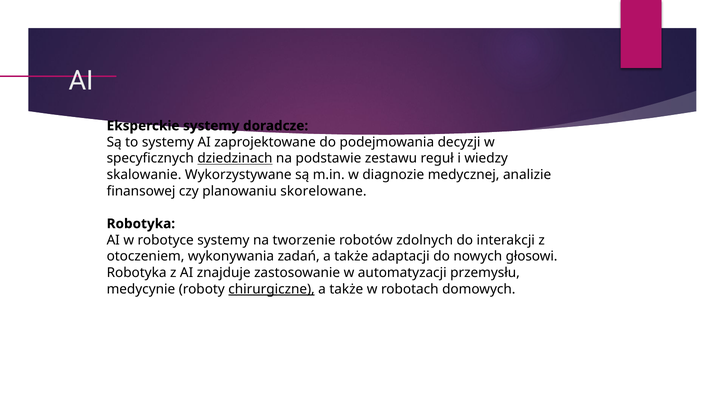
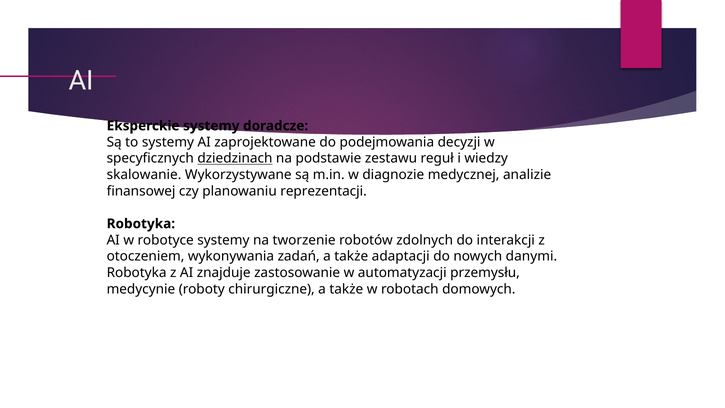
skorelowane: skorelowane -> reprezentacji (324, 191)
głosowi: głosowi -> danymi (531, 256)
chirurgiczne underline: present -> none (272, 289)
